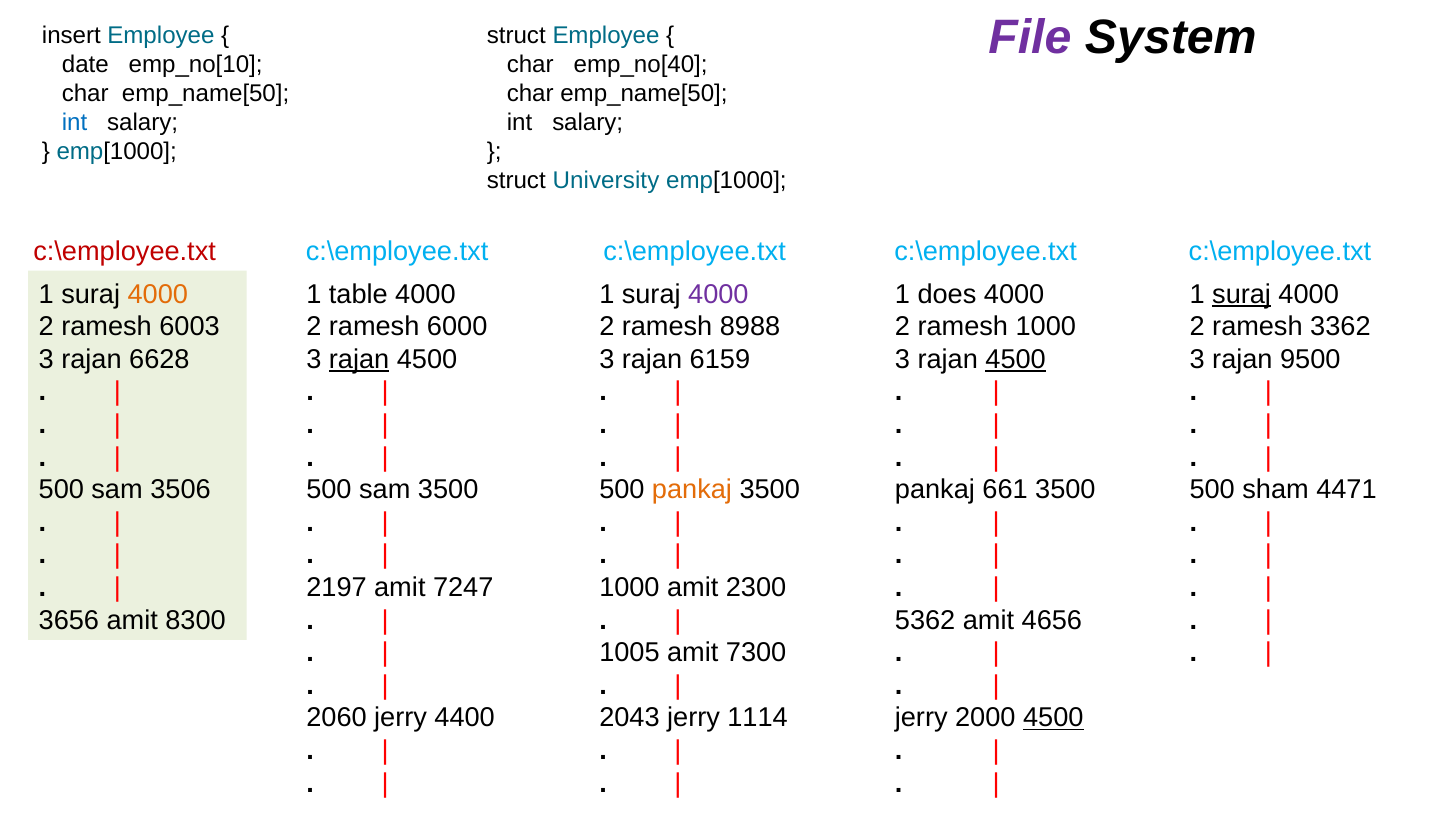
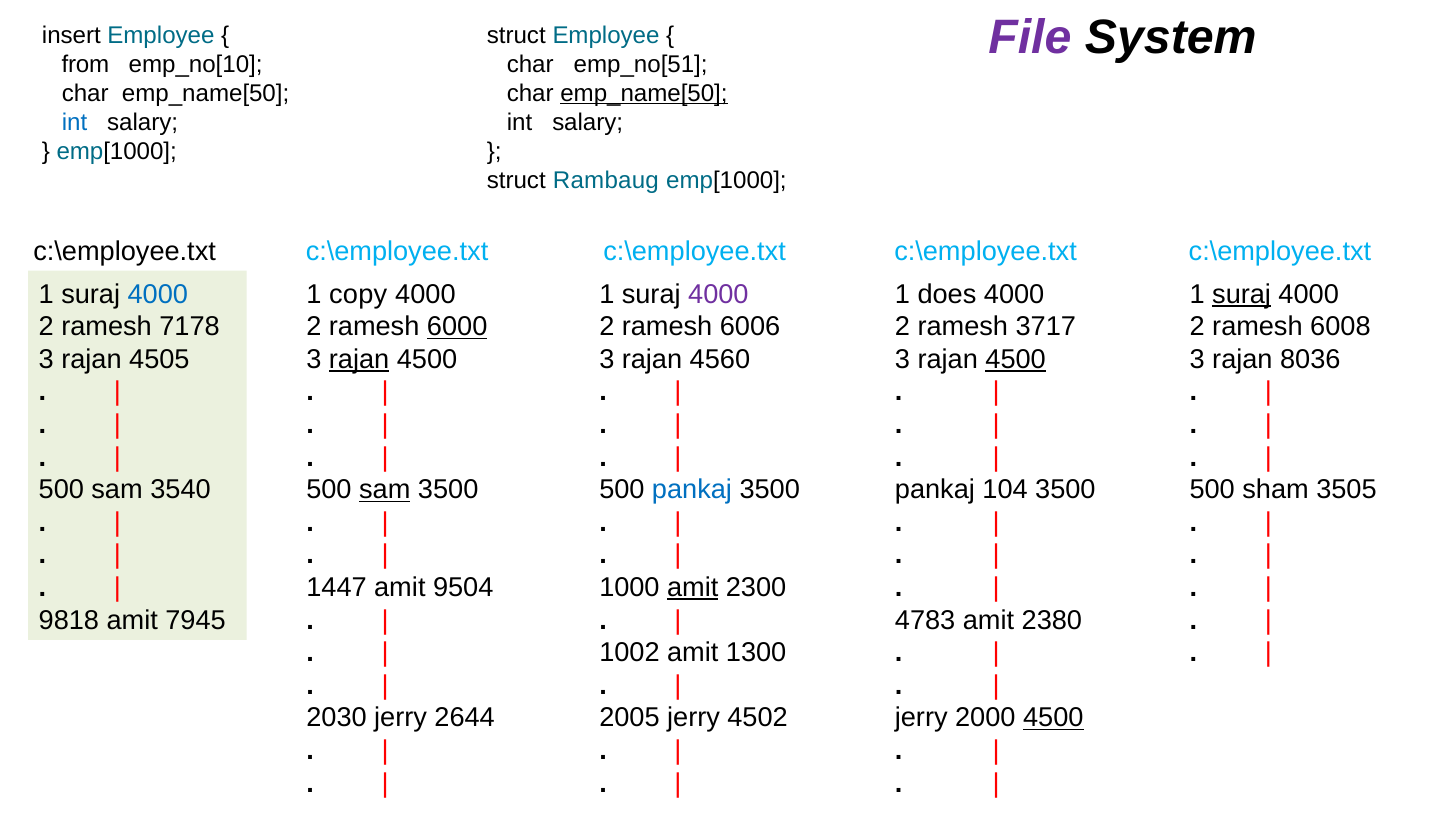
date: date -> from (85, 64)
emp_no[40: emp_no[40 -> emp_no[51 (641, 64)
emp_name[50 underline: none -> present (644, 93)
University: University -> Rambaug (606, 180)
c:\employee.txt colour: red -> black (125, 251)
4000 colour: orange -> blue (158, 294)
table: table -> copy (358, 294)
6003: 6003 -> 7178 (190, 327)
6000 underline: none -> present (457, 327)
8988: 8988 -> 6006 (750, 327)
ramesh 1000: 1000 -> 3717 (1046, 327)
3362: 3362 -> 6008 (1340, 327)
6628: 6628 -> 4505 (159, 359)
6159: 6159 -> 4560 (720, 359)
9500: 9500 -> 8036 (1310, 359)
3506: 3506 -> 3540 (181, 490)
sam underline: none -> present (385, 490)
pankaj colour: orange -> blue (692, 490)
661: 661 -> 104 (1005, 490)
4471: 4471 -> 3505 (1346, 490)
2197: 2197 -> 1447 (337, 588)
7247: 7247 -> 9504 (463, 588)
amit underline: none -> present (693, 588)
3656: 3656 -> 9818 (69, 620)
8300: 8300 -> 7945 (196, 620)
5362: 5362 -> 4783 (925, 620)
4656: 4656 -> 2380 (1052, 620)
1005: 1005 -> 1002 (629, 653)
7300: 7300 -> 1300 (756, 653)
2060: 2060 -> 2030 (337, 718)
4400: 4400 -> 2644 (465, 718)
2043: 2043 -> 2005 (629, 718)
1114: 1114 -> 4502 (758, 718)
